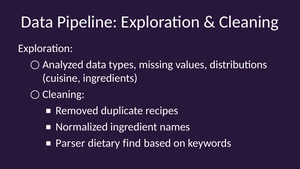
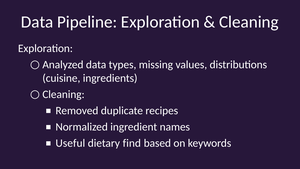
Parser: Parser -> Useful (70, 143)
